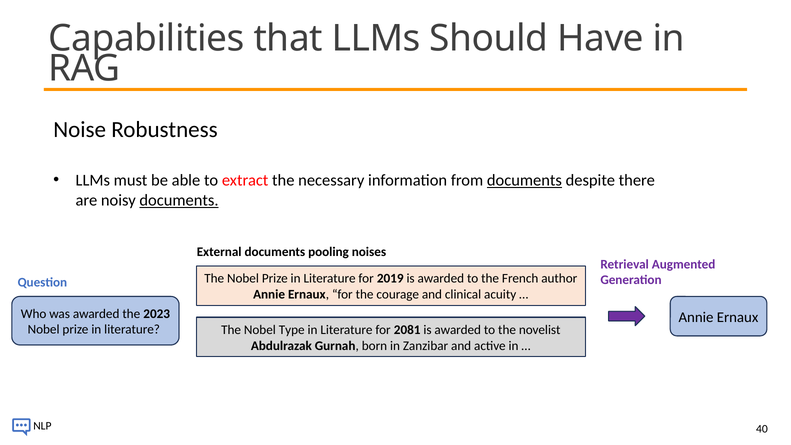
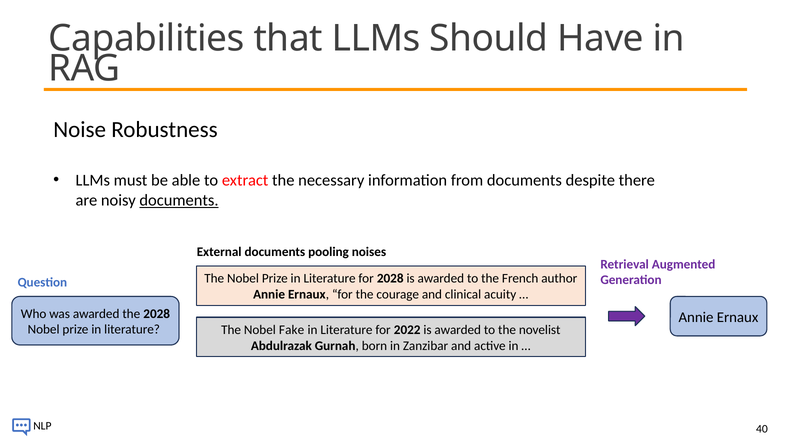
documents underline: present -> none (524, 180)
for 2019: 2019 -> 2028 (390, 279)
the 2023: 2023 -> 2028 (157, 314)
Type: Type -> Fake (292, 330)
2081: 2081 -> 2022 (407, 330)
